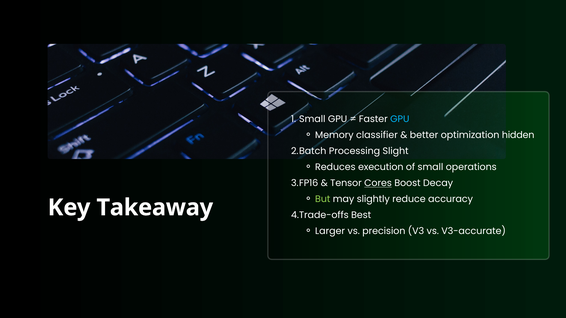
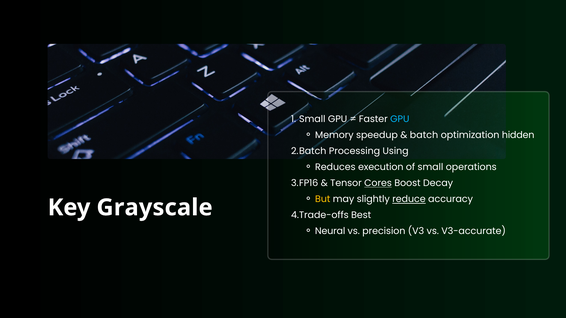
classifier: classifier -> speedup (377, 135)
better: better -> batch (424, 135)
Slight: Slight -> Using (396, 151)
But colour: light green -> yellow (323, 199)
reduce underline: none -> present (409, 199)
Takeaway: Takeaway -> Grayscale (155, 208)
Larger: Larger -> Neural (330, 231)
